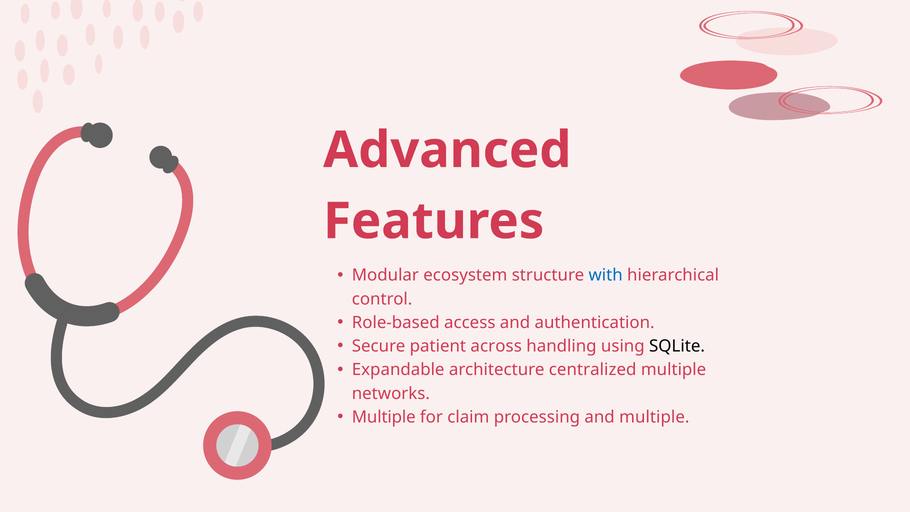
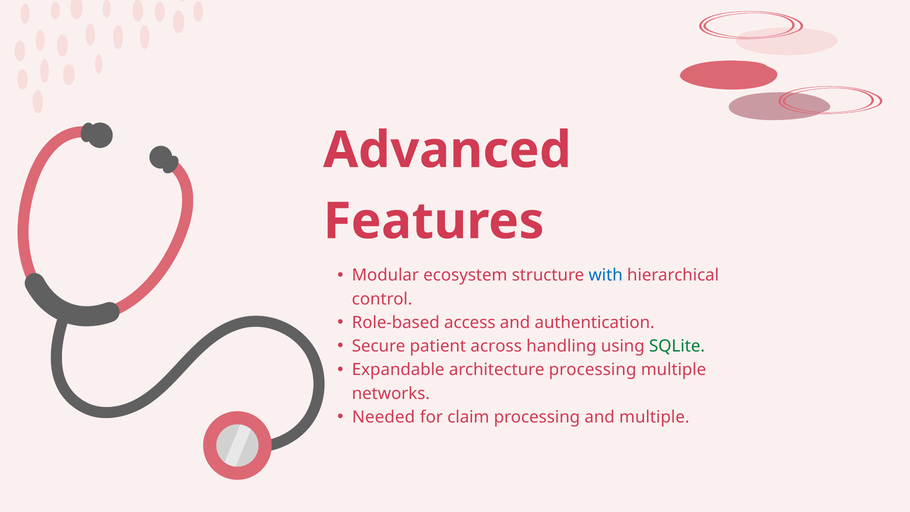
SQLite colour: black -> green (677, 346)
architecture centralized: centralized -> processing (593, 370)
Multiple: Multiple -> Needed (384, 417)
